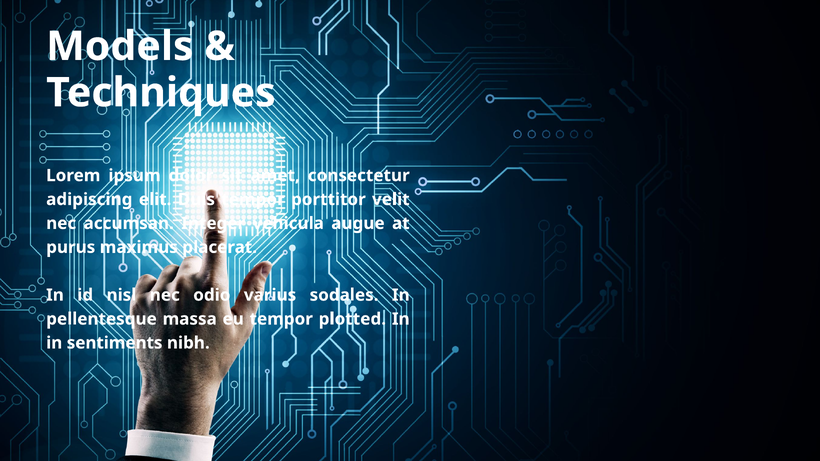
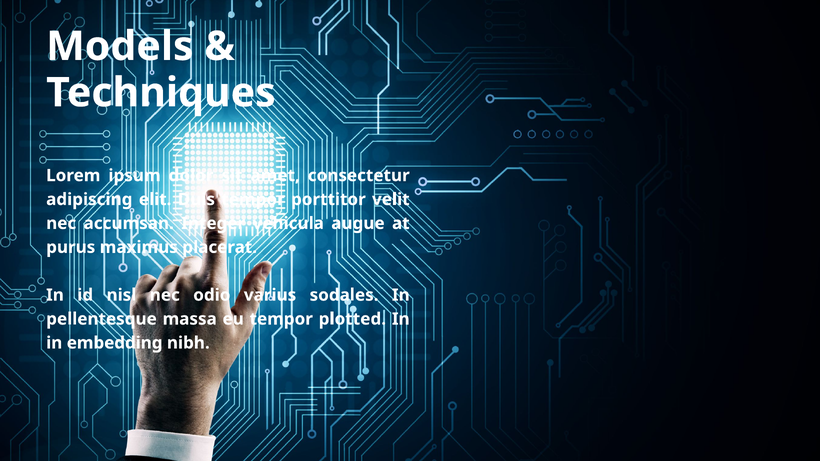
sentiments: sentiments -> embedding (115, 343)
